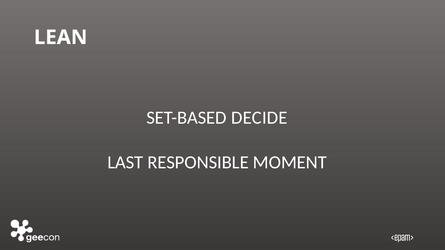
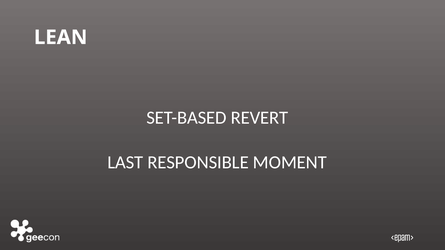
DECIDE: DECIDE -> REVERT (259, 118)
